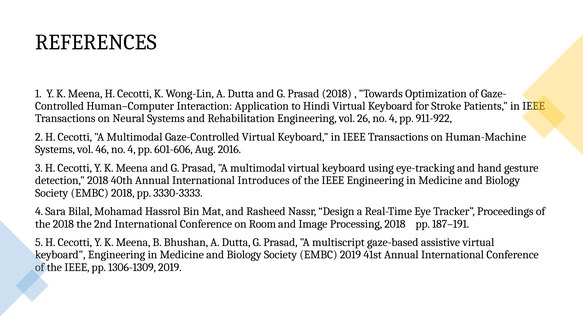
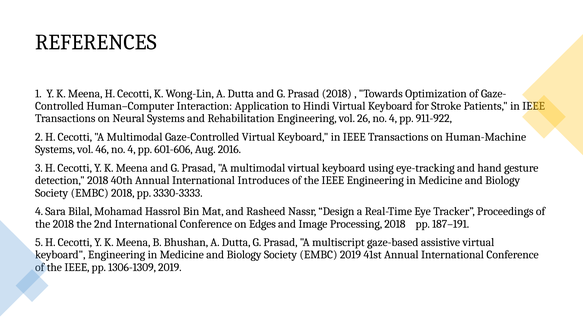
Room: Room -> Edges (262, 224)
